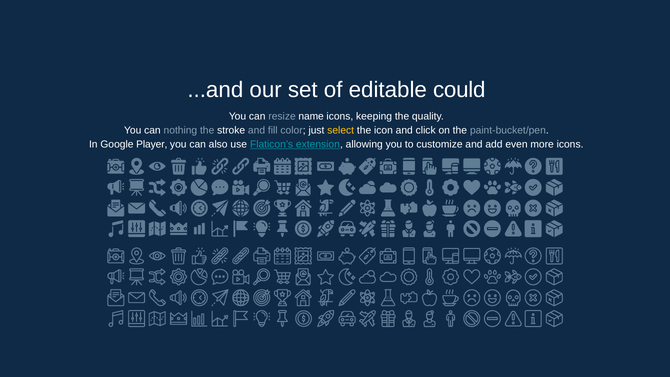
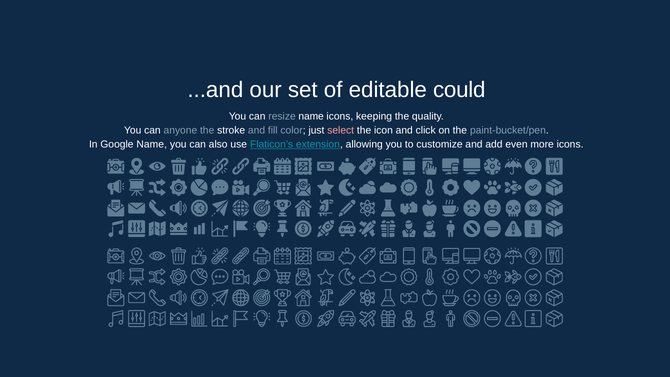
nothing: nothing -> anyone (180, 130)
select colour: yellow -> pink (341, 130)
Google Player: Player -> Name (152, 144)
